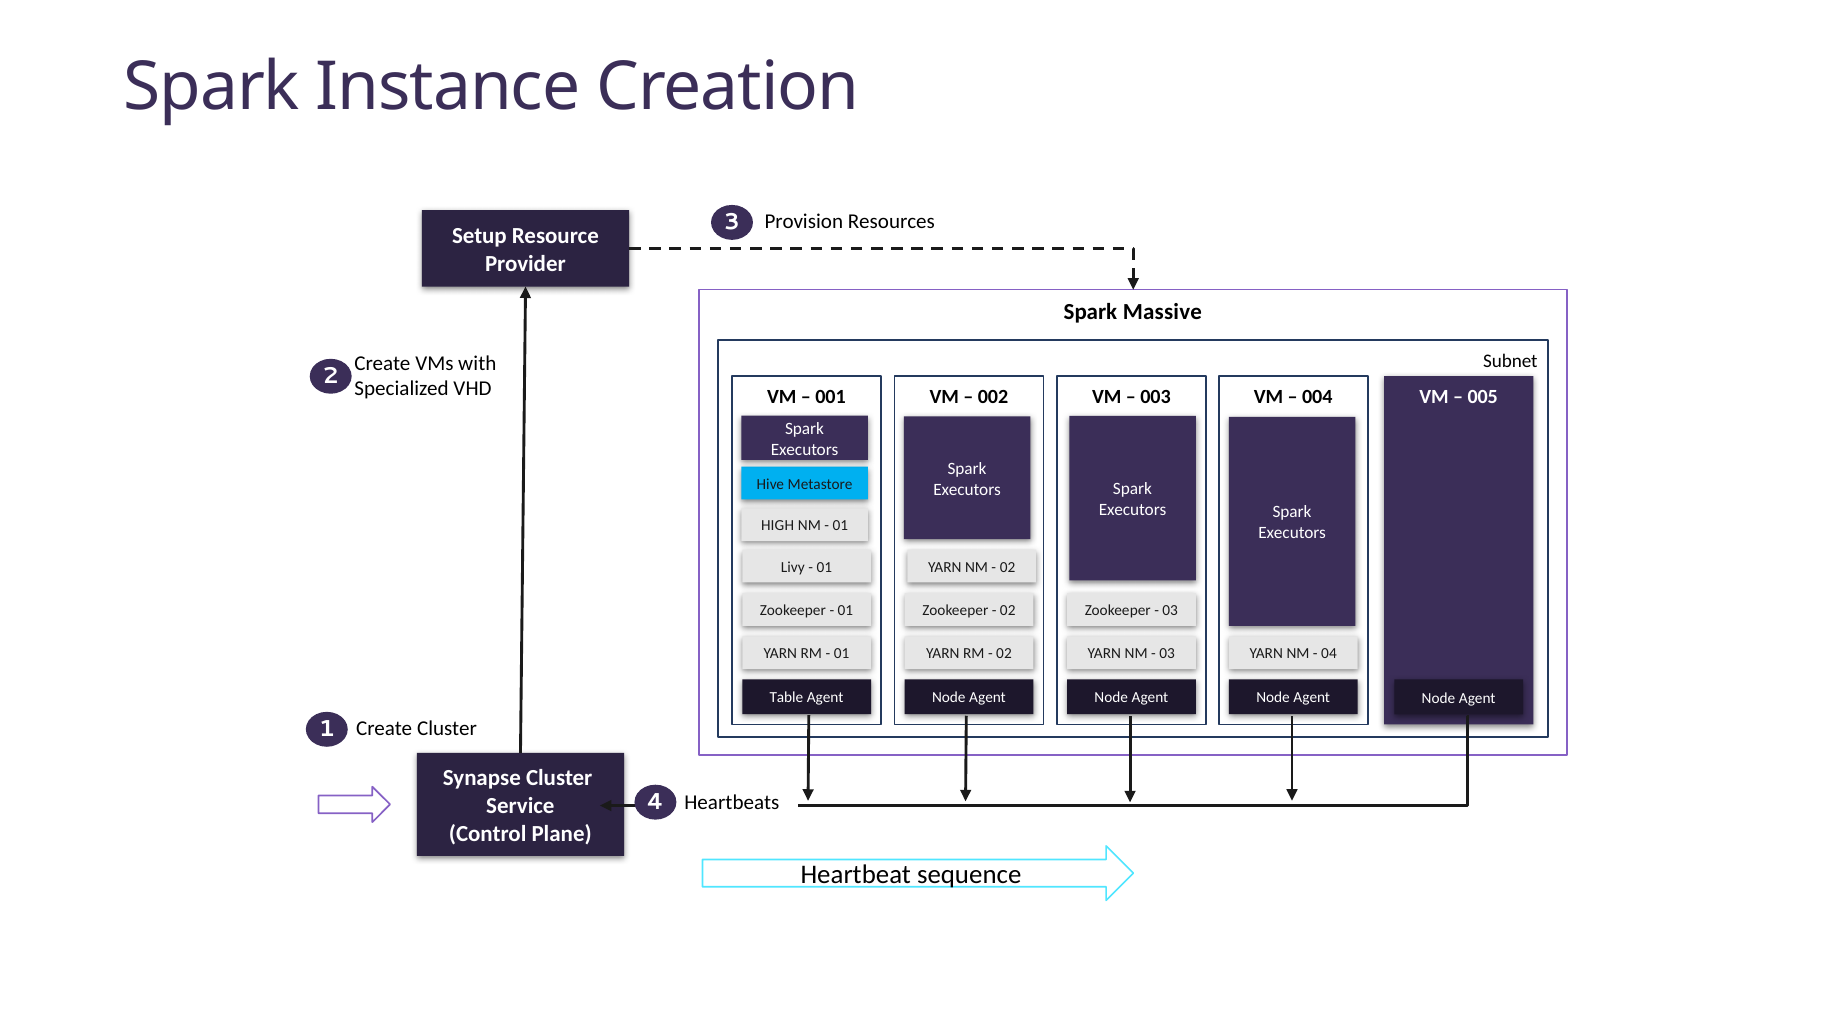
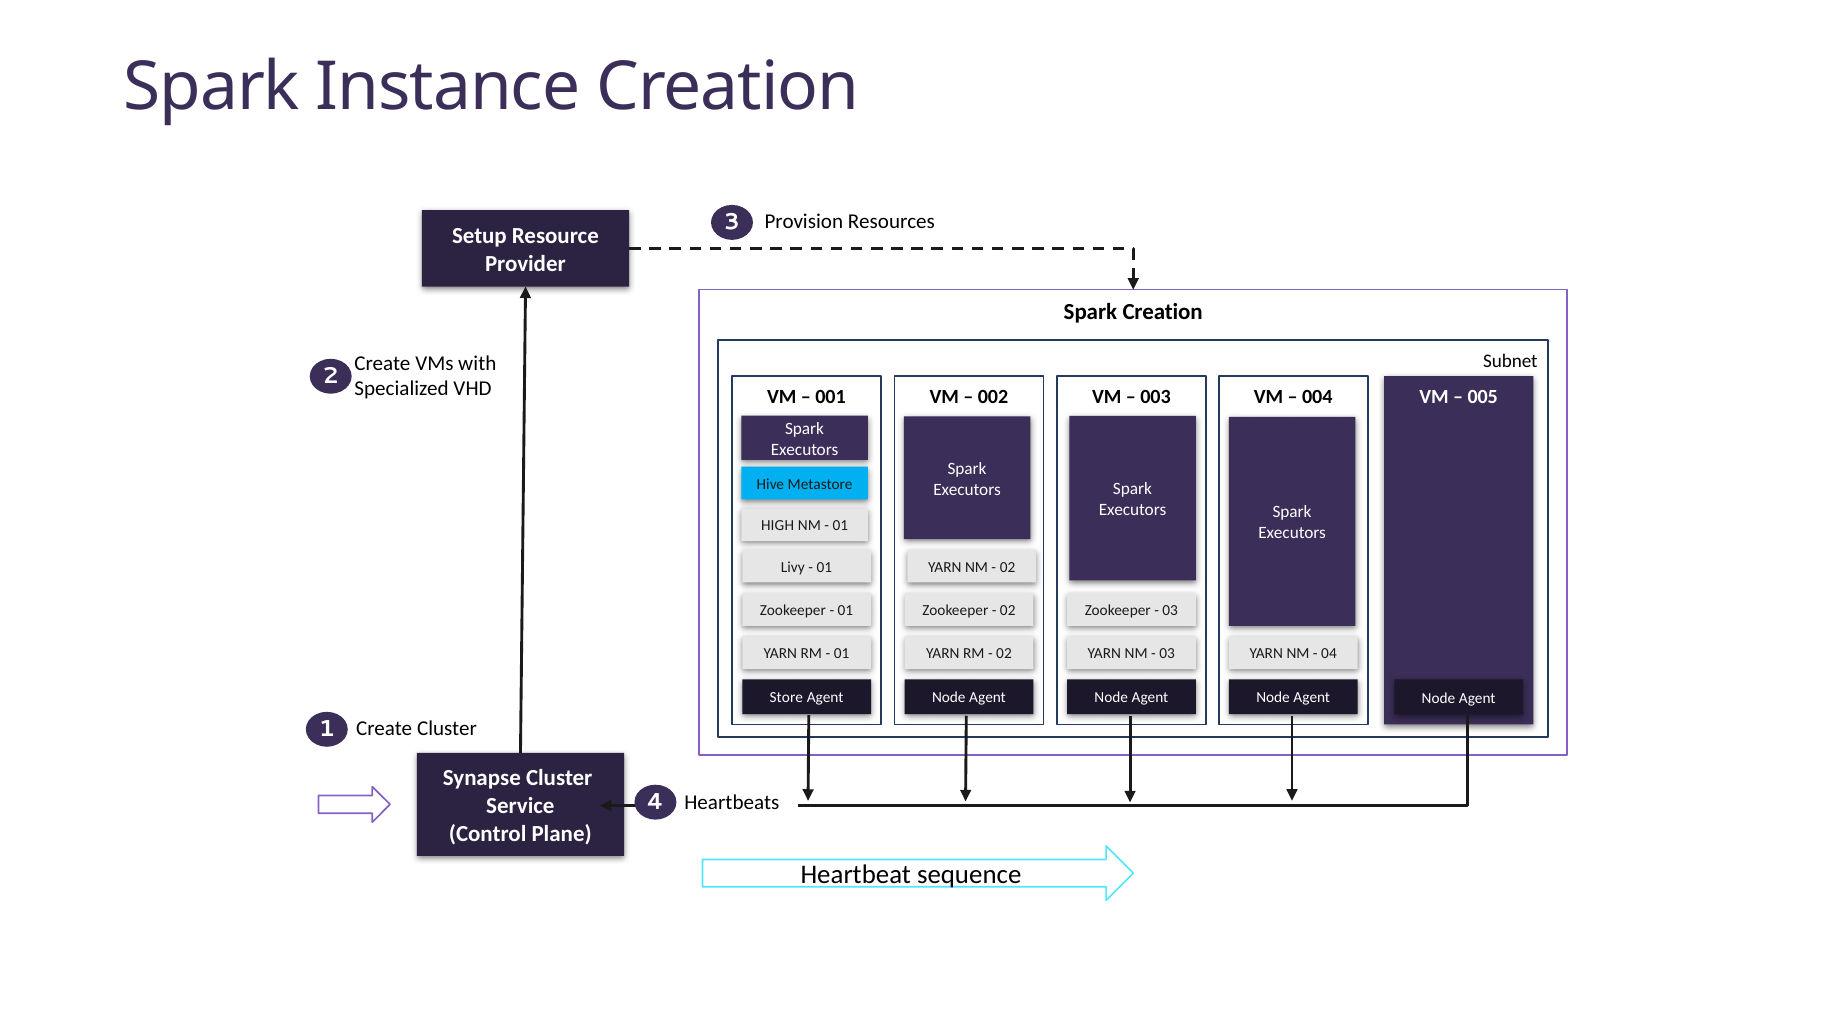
Spark Massive: Massive -> Creation (1163, 312)
Table: Table -> Store (786, 698)
